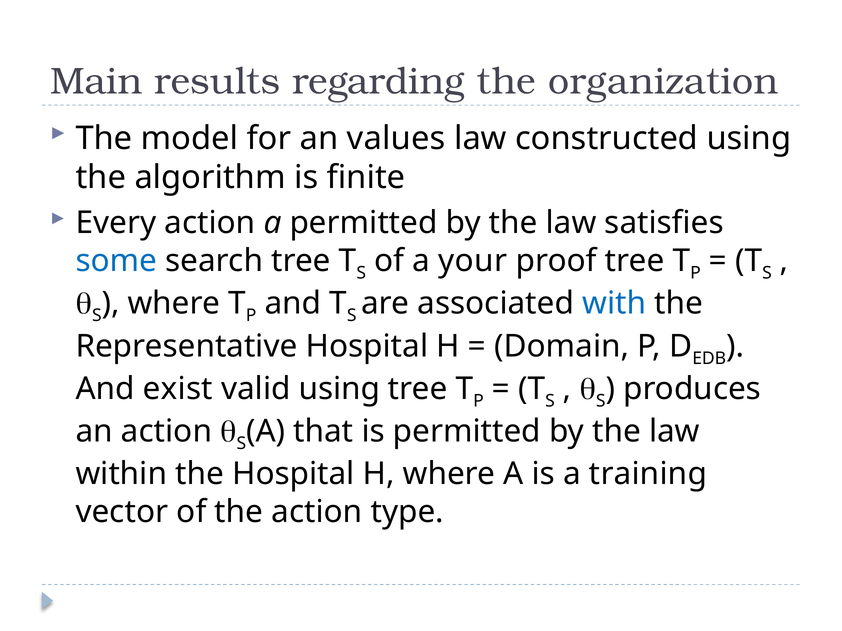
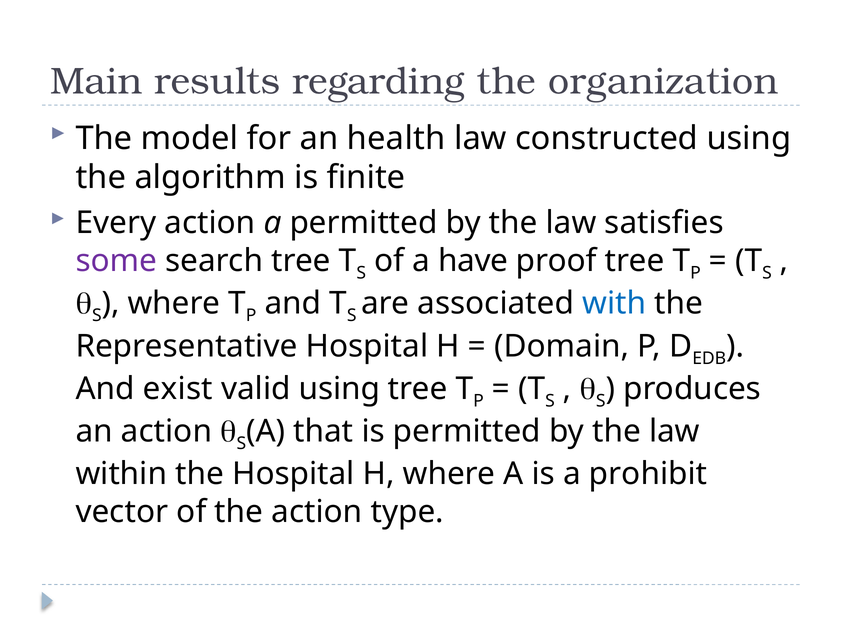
values: values -> health (396, 138)
some colour: blue -> purple (116, 261)
your: your -> have (473, 261)
training: training -> prohibit (648, 474)
